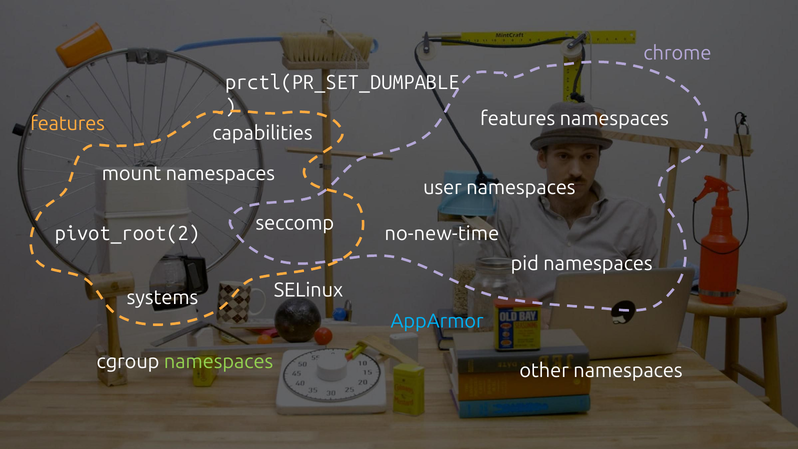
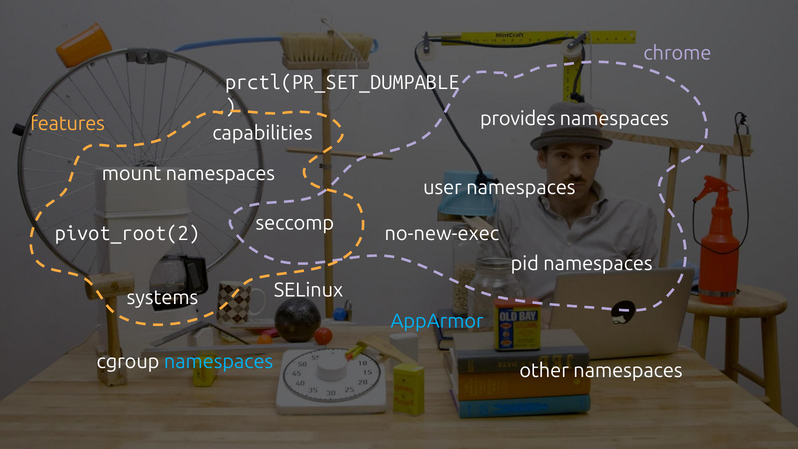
features: features -> provides (518, 119)
no-new-time: no-new-time -> no-new-exec (442, 233)
namespaces colour: light green -> light blue (219, 362)
